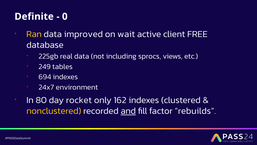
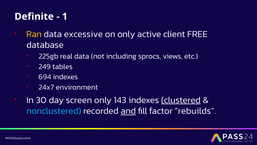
0: 0 -> 1 (65, 16)
improved: improved -> excessive (83, 34)
on wait: wait -> only (126, 34)
80: 80 -> 30 (41, 100)
rocket: rocket -> screen (79, 100)
162: 162 -> 143 (120, 100)
clustered underline: none -> present (181, 100)
nonclustered colour: yellow -> light blue (54, 111)
